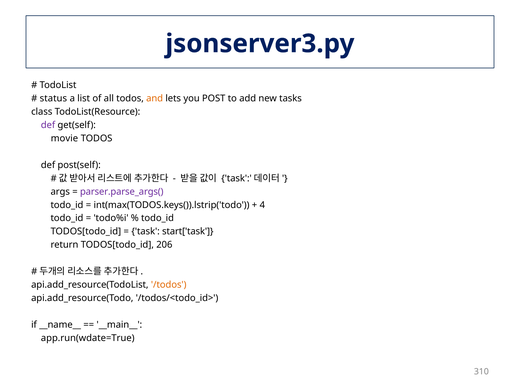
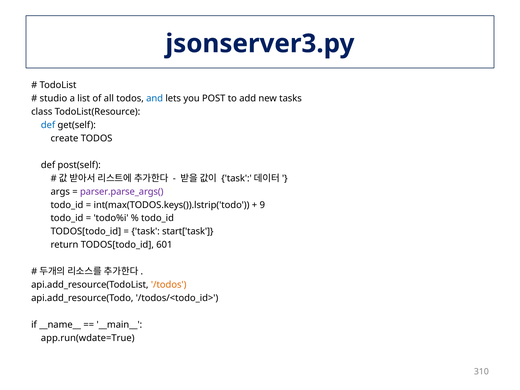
status: status -> studio (53, 98)
and colour: orange -> blue (155, 98)
def colour: purple -> blue (48, 125)
movie: movie -> create (64, 138)
4: 4 -> 9 (262, 205)
206: 206 -> 601 (164, 245)
